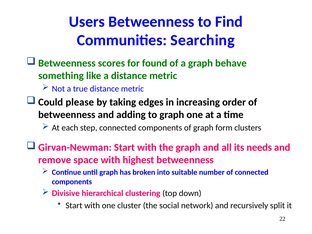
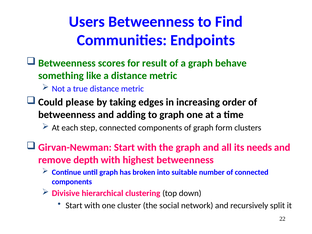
Searching: Searching -> Endpoints (203, 40)
found: found -> result (155, 63)
space: space -> depth (86, 160)
